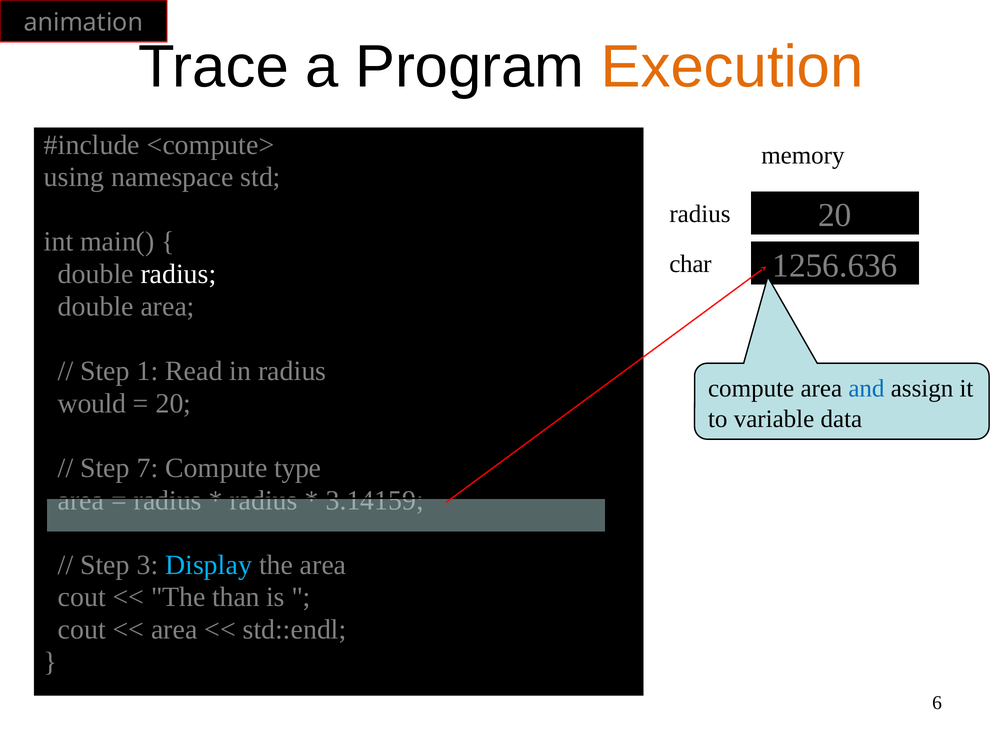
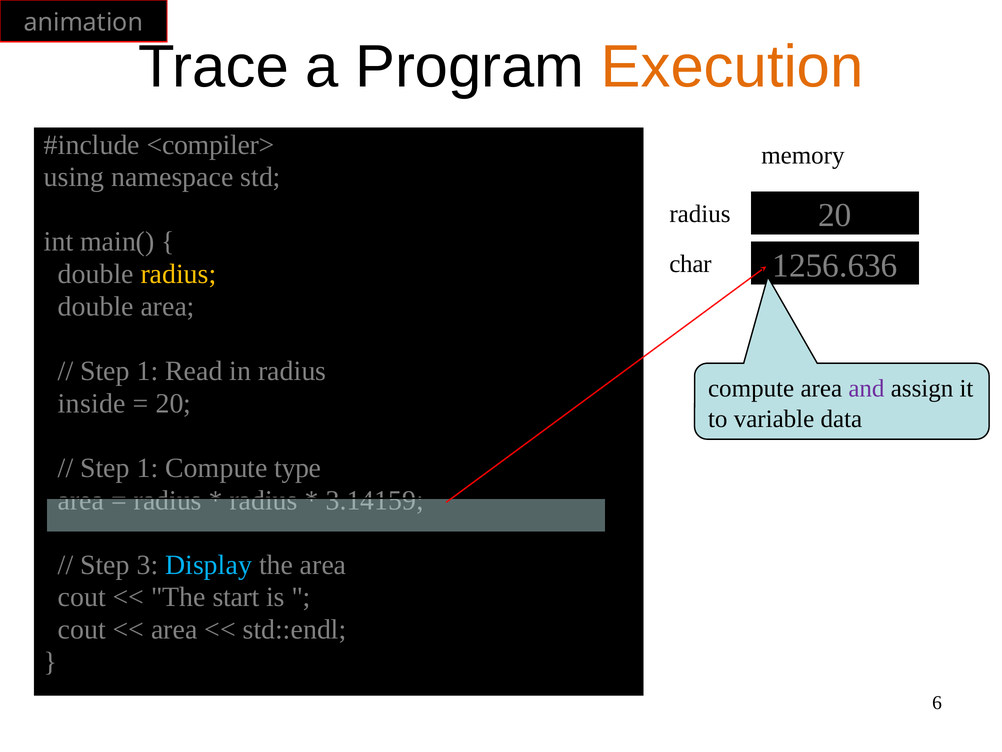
<compute>: <compute> -> <compiler> (211, 145)
radius colour: white -> yellow (178, 274)
and colour: blue -> purple (866, 388)
would: would -> inside (92, 403)
7: 7 -> 1 (148, 468)
than: than -> start (236, 597)
